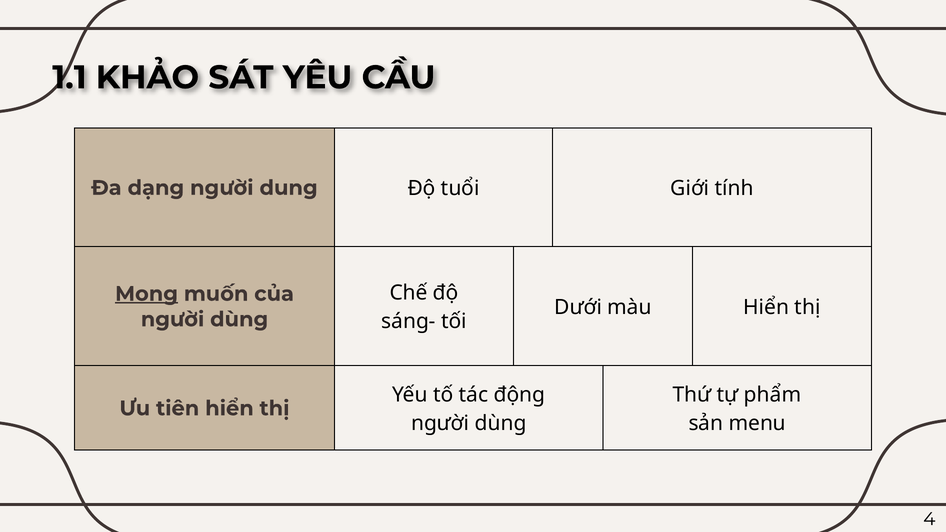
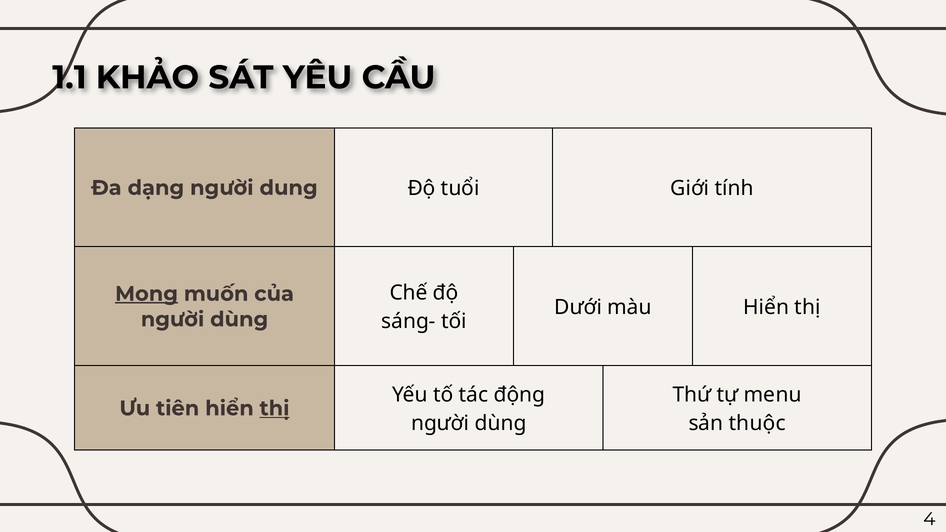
phẩm: phẩm -> menu (773, 395)
thị underline: none -> present (275, 408)
menu: menu -> thuộc (757, 423)
